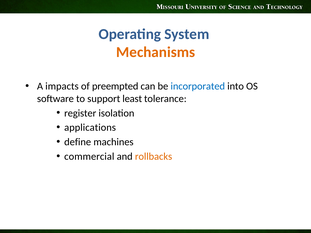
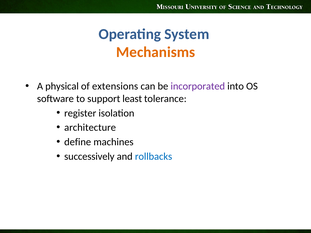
impacts: impacts -> physical (62, 86)
preempted: preempted -> extensions (115, 86)
incorporated colour: blue -> purple (198, 86)
applications: applications -> architecture (90, 128)
commercial: commercial -> successively (89, 157)
rollbacks colour: orange -> blue (154, 157)
